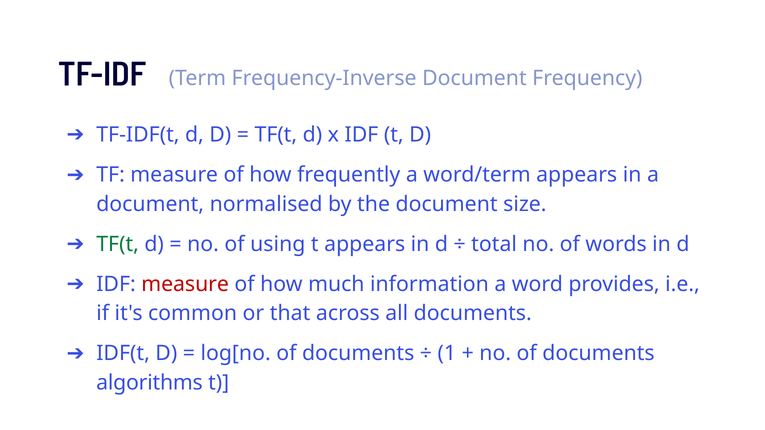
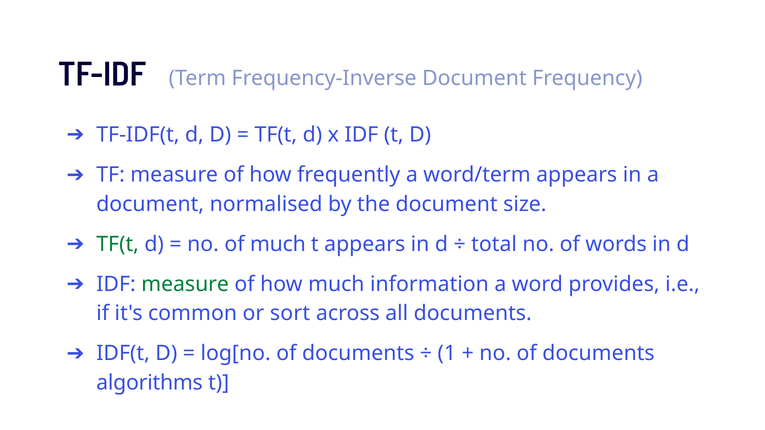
of using: using -> much (278, 244)
measure colour: red -> green (185, 284)
that: that -> sort (290, 314)
